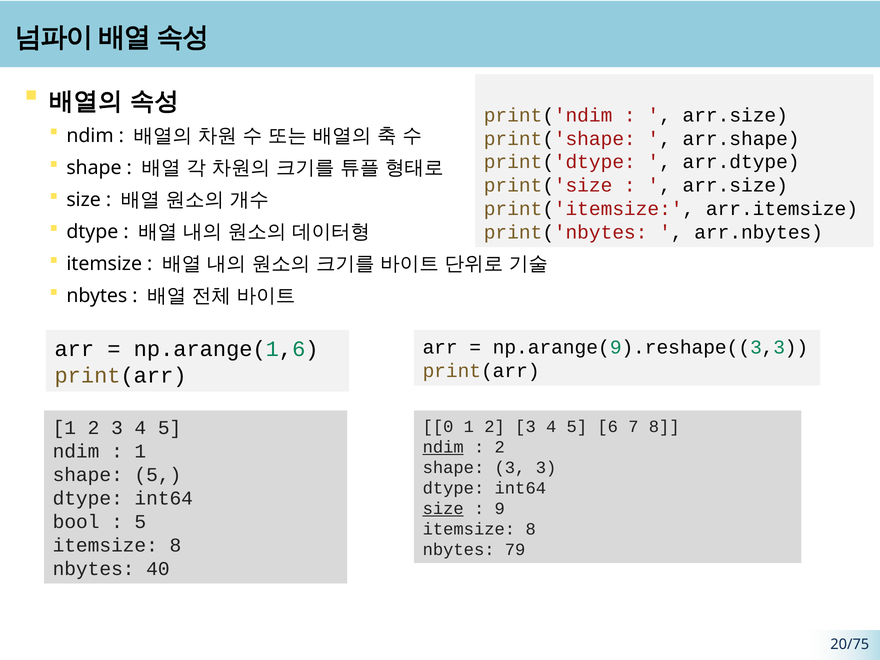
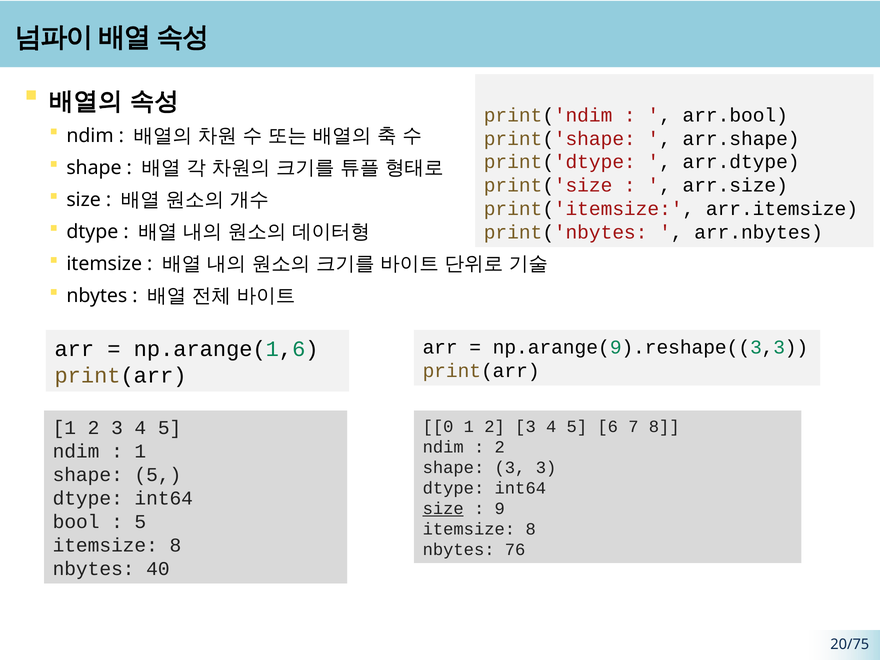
arr.size: arr.size -> arr.bool (735, 115)
ndim underline: present -> none (443, 447)
79: 79 -> 76 (515, 550)
